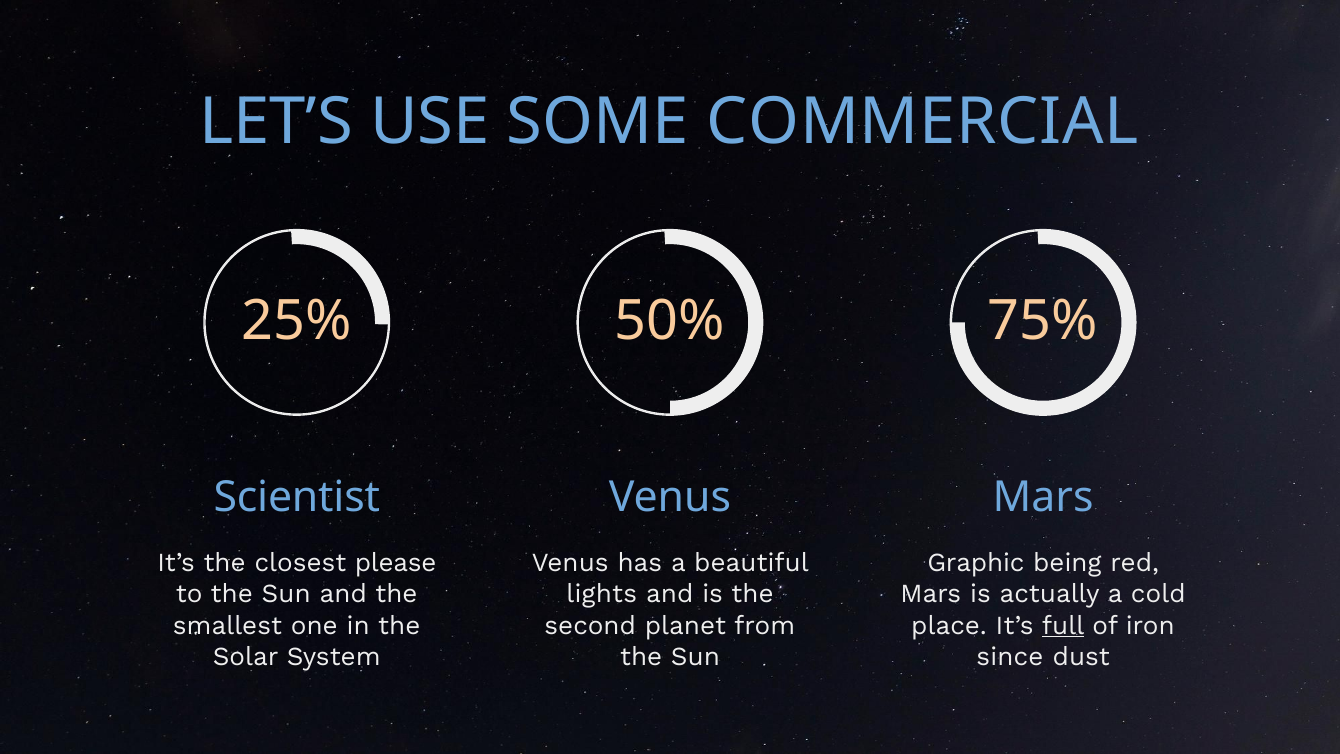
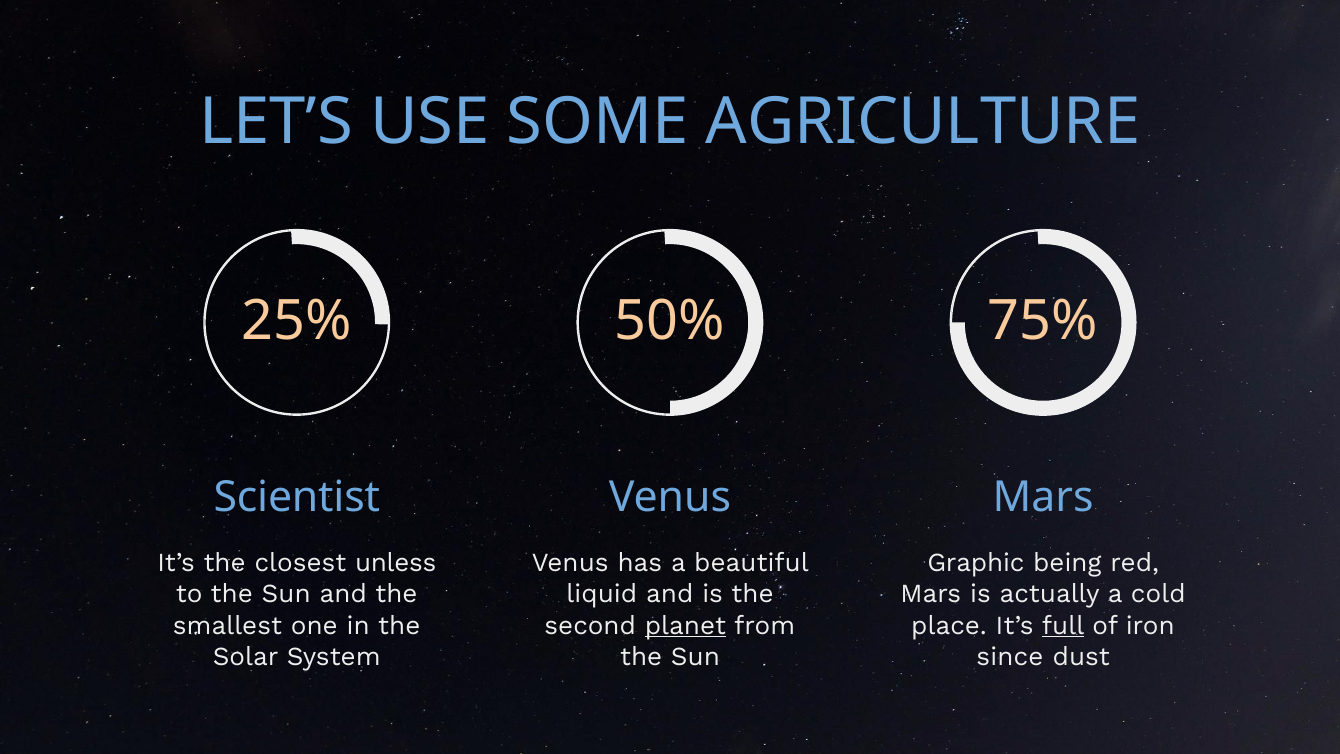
COMMERCIAL: COMMERCIAL -> AGRICULTURE (923, 122)
please: please -> unless (396, 563)
lights: lights -> liquid (602, 594)
planet underline: none -> present (685, 625)
